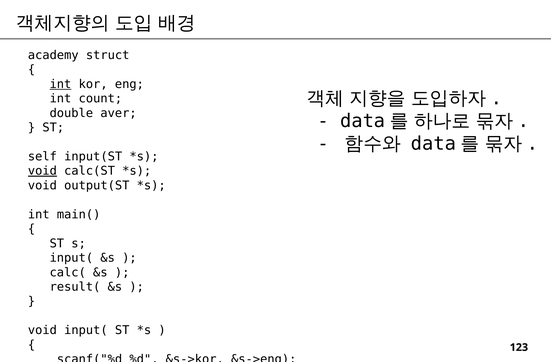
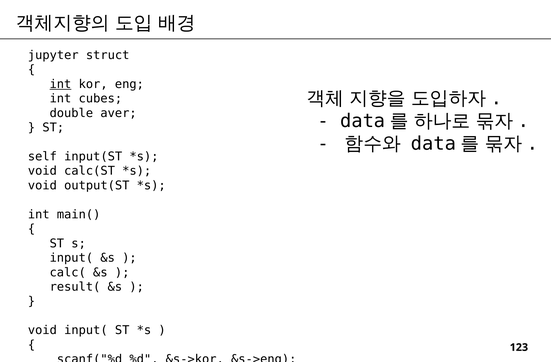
academy: academy -> jupyter (53, 55)
count: count -> cubes (100, 99)
void underline: present -> none (42, 171)
